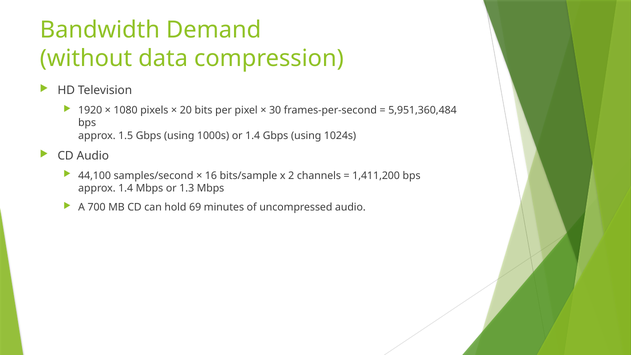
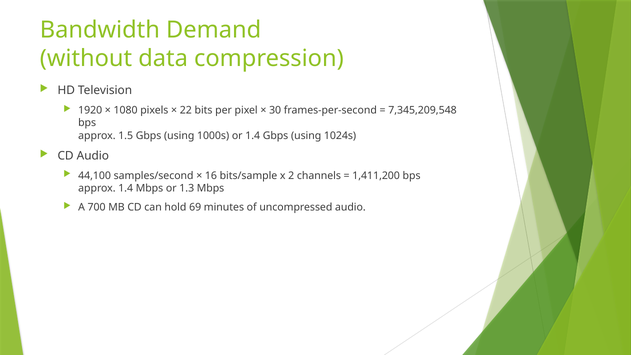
20: 20 -> 22 (186, 110)
5,951,360,484: 5,951,360,484 -> 7,345,209,548 (422, 110)
